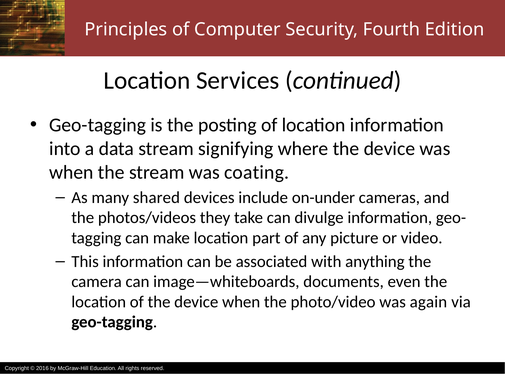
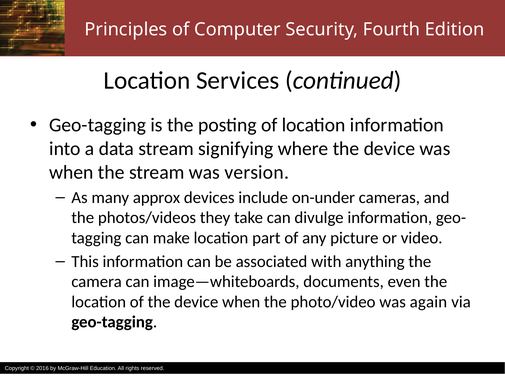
coating: coating -> version (257, 172)
shared: shared -> approx (157, 197)
